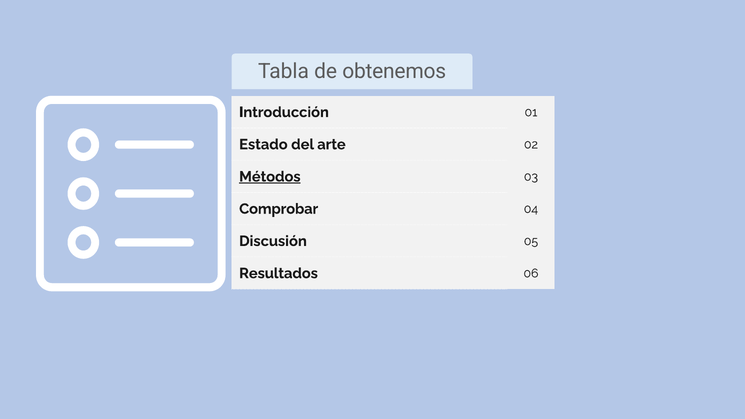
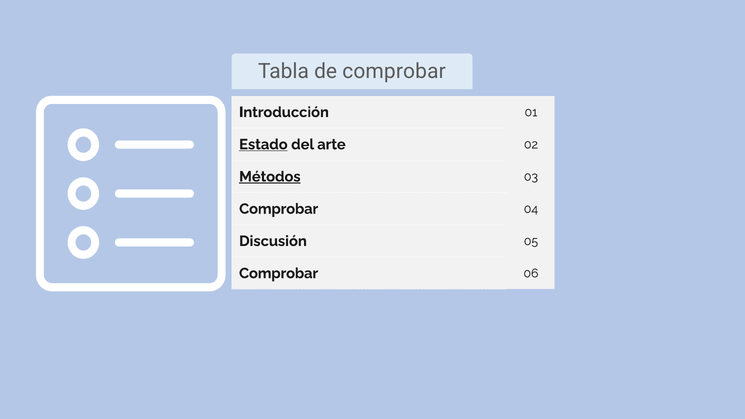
de obtenemos: obtenemos -> comprobar (394, 71)
Estado underline: none -> present (263, 144)
Resultados: Resultados -> Comprobar (279, 273)
